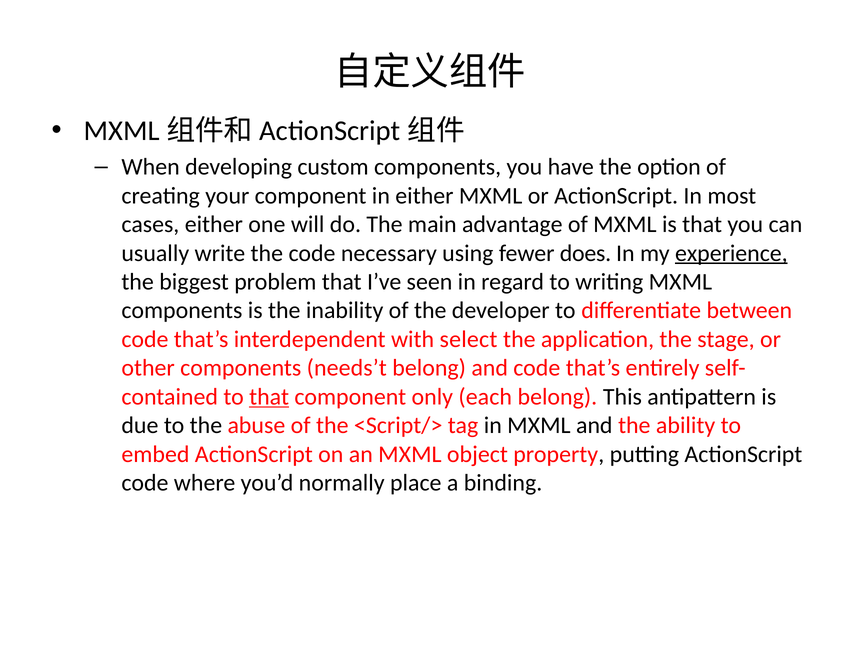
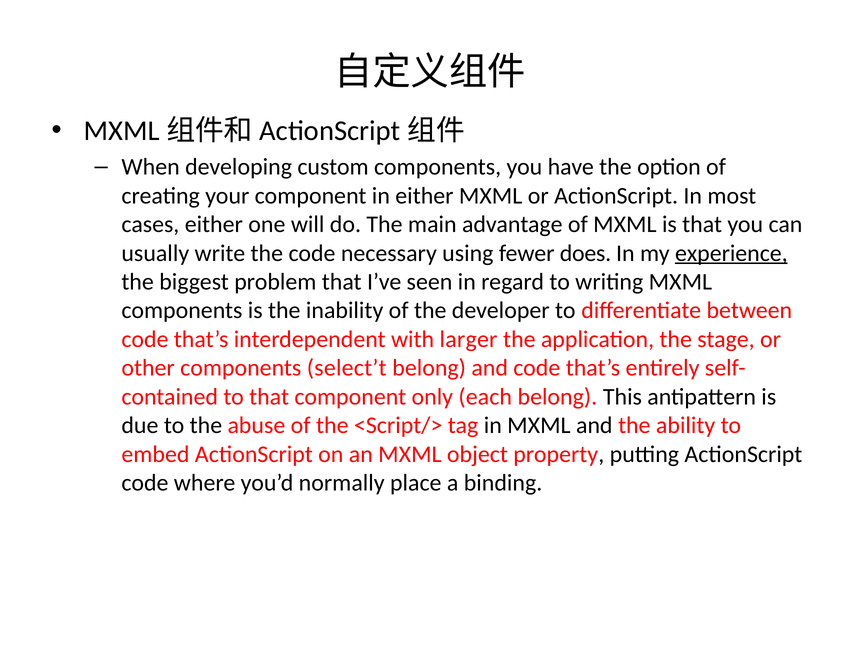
select: select -> larger (469, 339)
needs’t: needs’t -> select’t (347, 368)
that underline: present -> none (269, 397)
